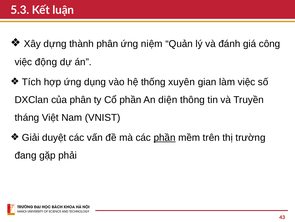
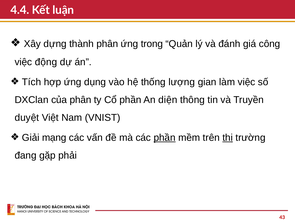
5.3: 5.3 -> 4.4 (20, 10)
niệm: niệm -> trong (152, 44)
xuyên: xuyên -> lượng (182, 82)
tháng: tháng -> duyệt (27, 117)
duyệt: duyệt -> mạng (54, 137)
thị underline: none -> present (228, 137)
